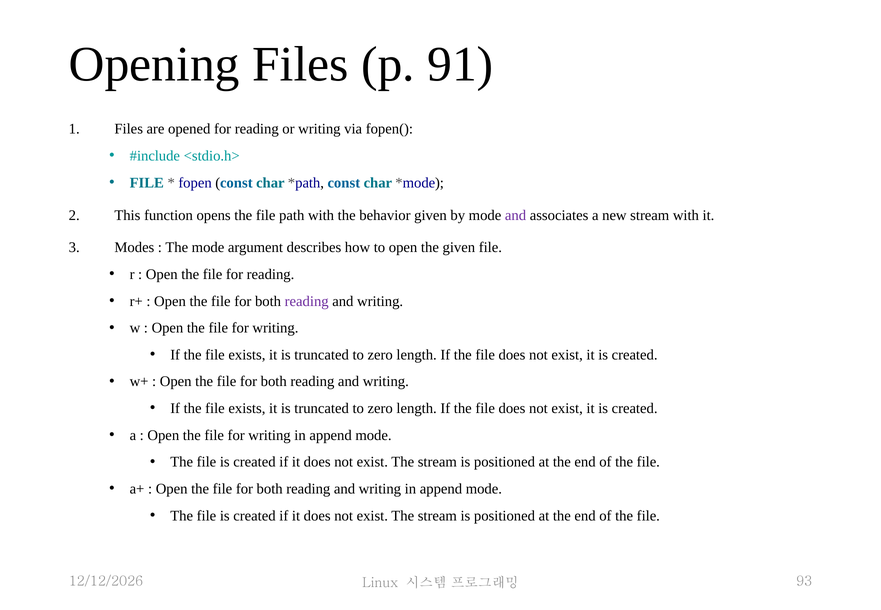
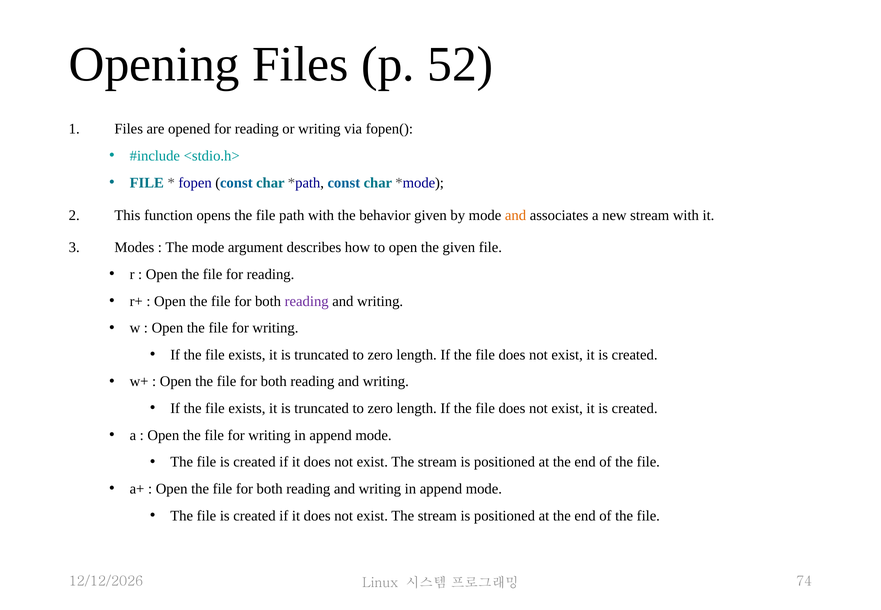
91: 91 -> 52 (460, 64)
and colour: purple -> orange (516, 215)
93: 93 -> 74 (804, 581)
